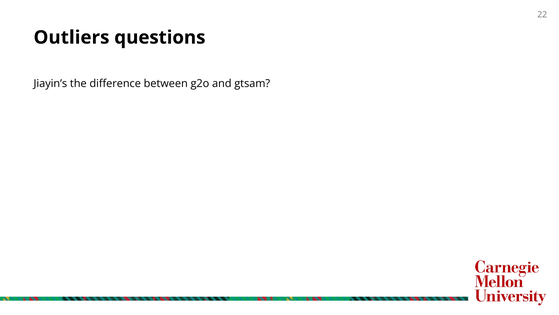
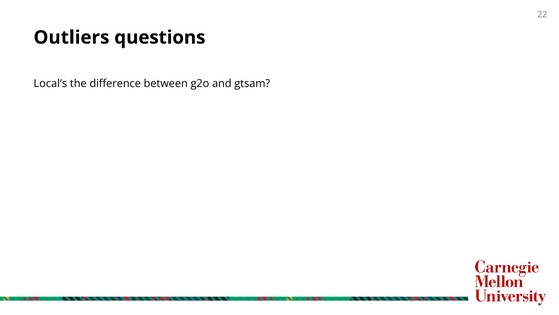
Jiayin’s: Jiayin’s -> Local’s (50, 83)
